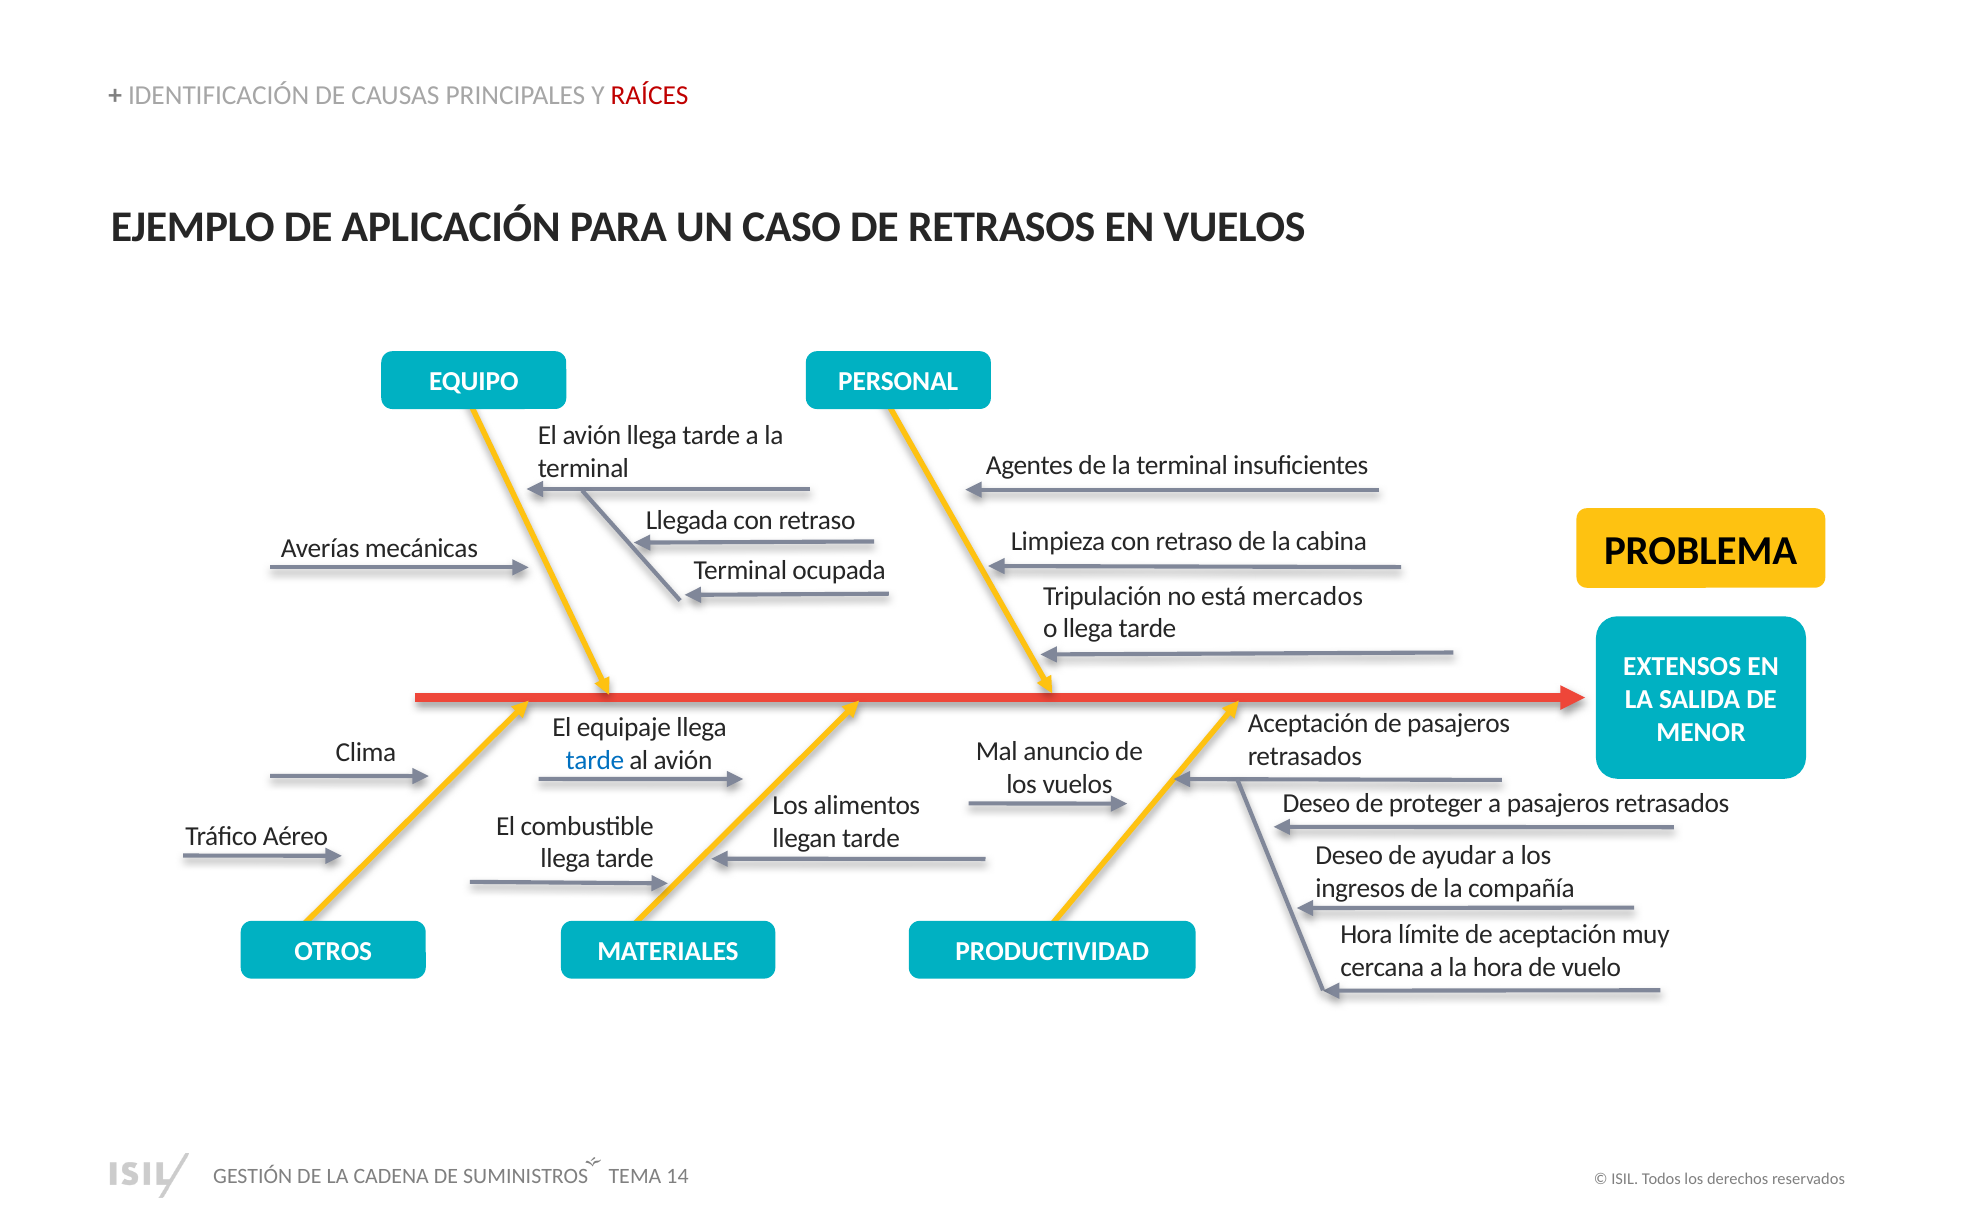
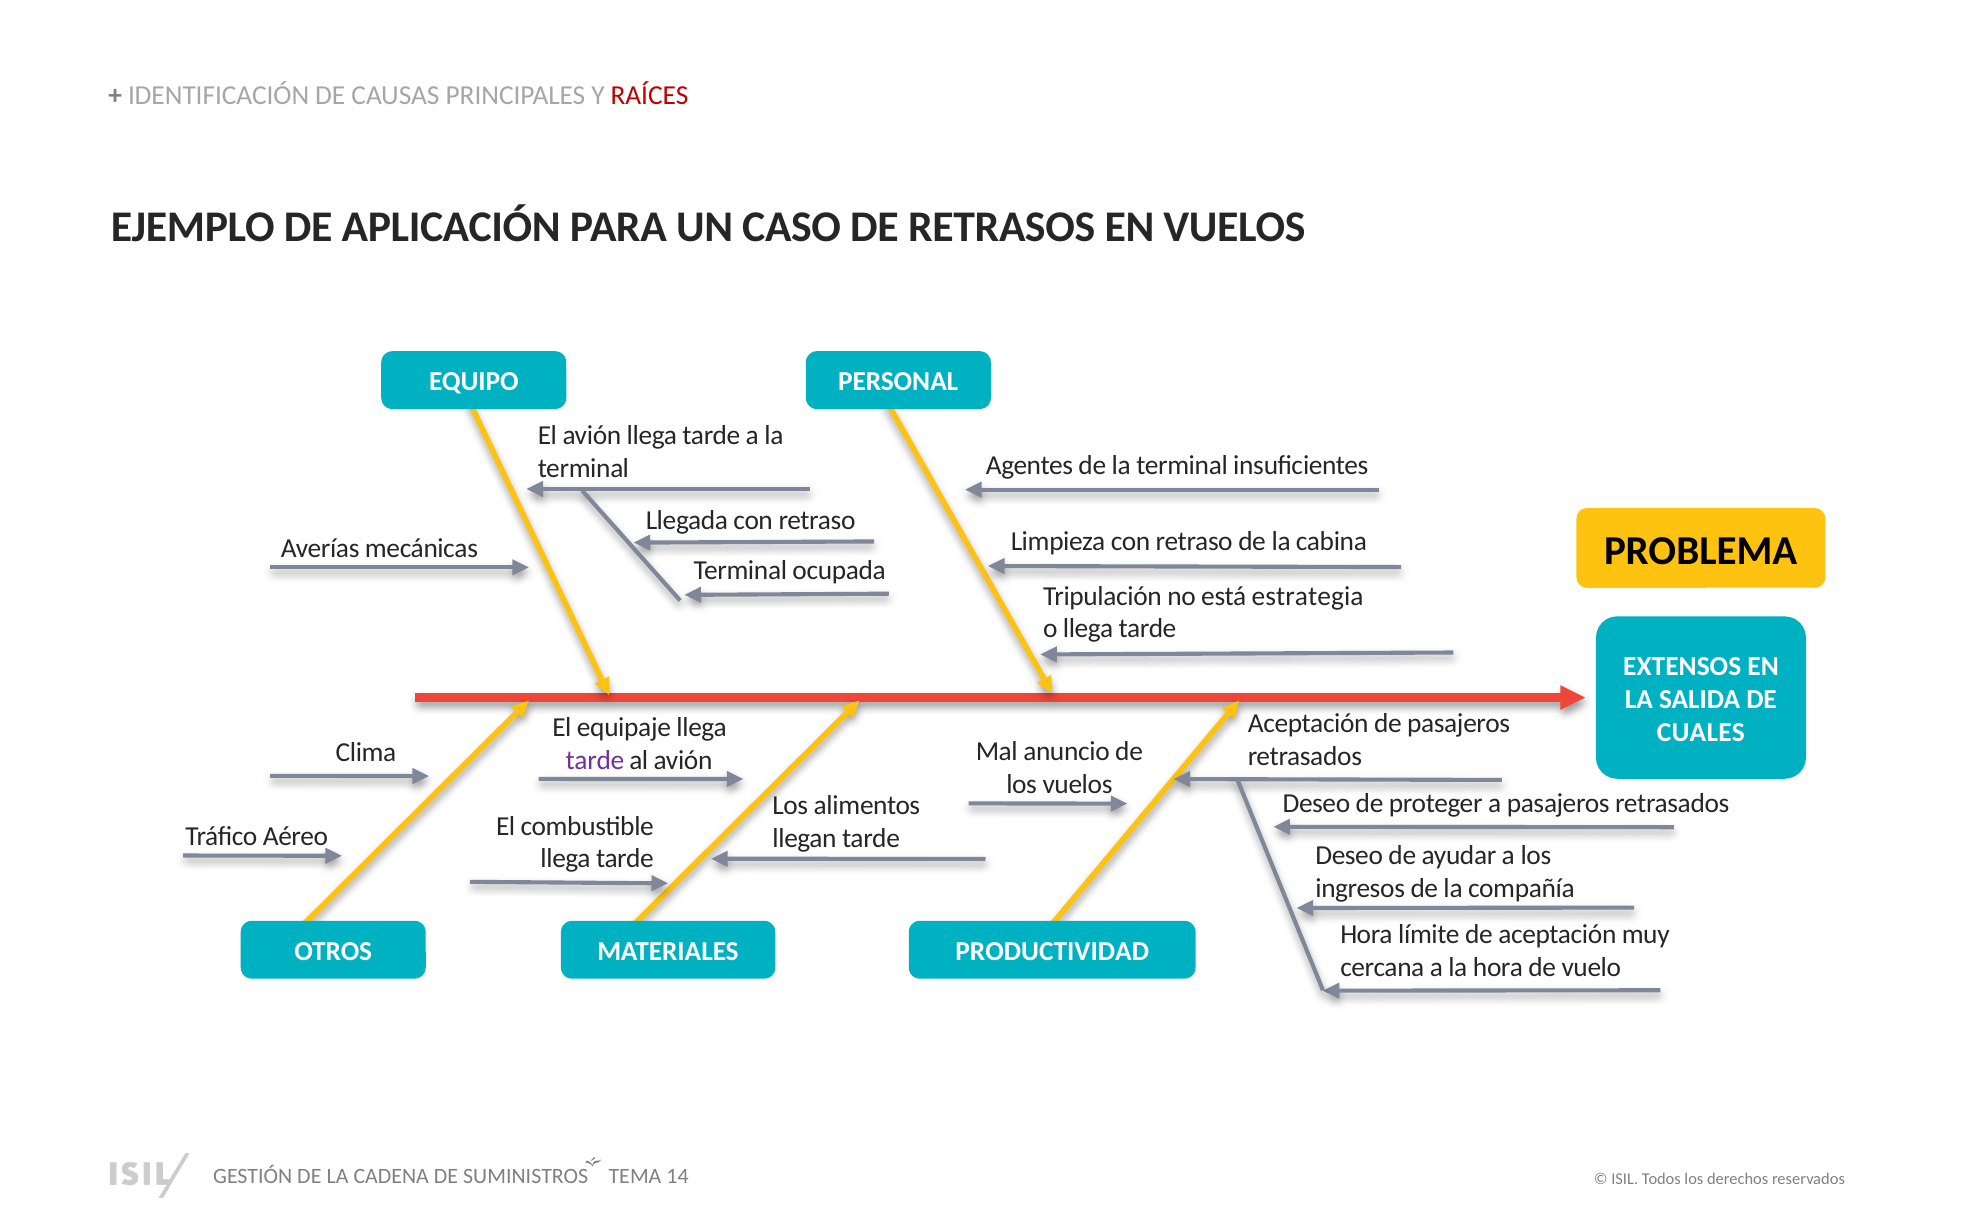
mercados: mercados -> estrategia (1308, 596)
MENOR: MENOR -> CUALES (1701, 732)
tarde colour: blue -> purple (595, 760)
